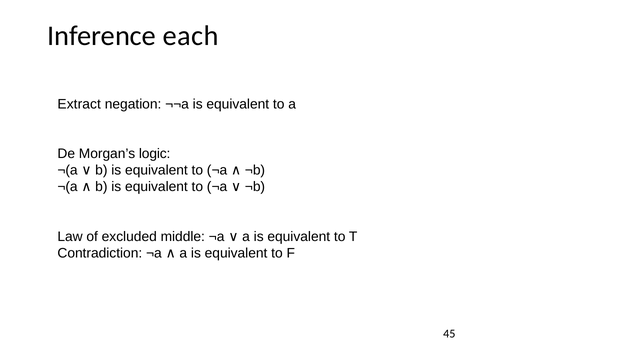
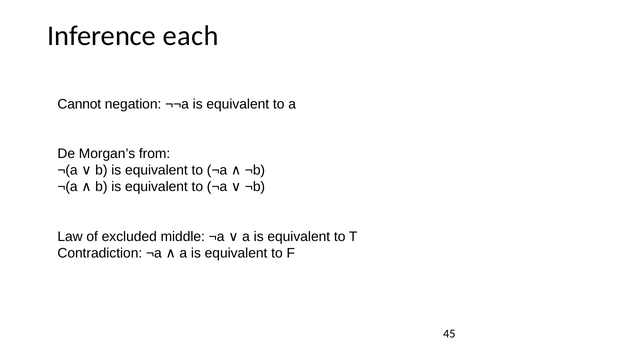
Extract: Extract -> Cannot (79, 104)
logic: logic -> from (155, 154)
